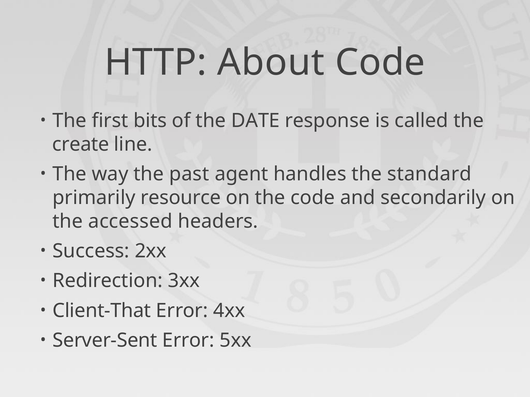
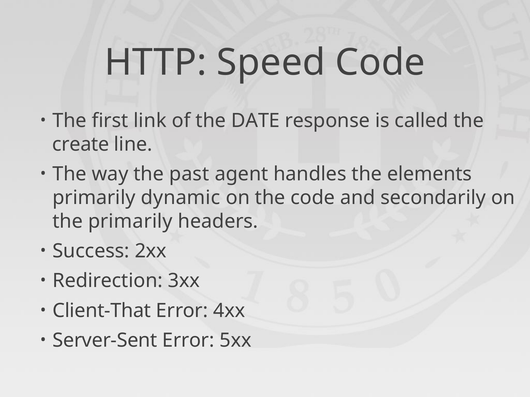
About: About -> Speed (271, 63)
bits: bits -> link (150, 121)
standard: standard -> elements (430, 174)
resource: resource -> dynamic (181, 198)
the accessed: accessed -> primarily (130, 221)
